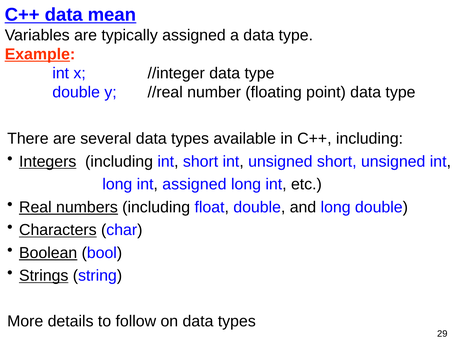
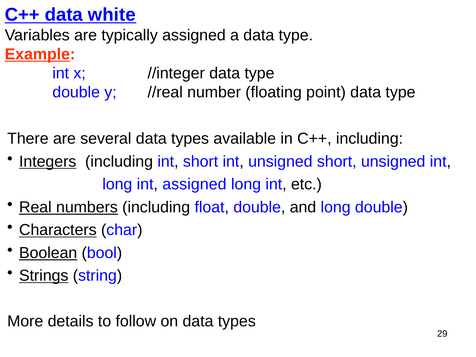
mean: mean -> white (112, 15)
